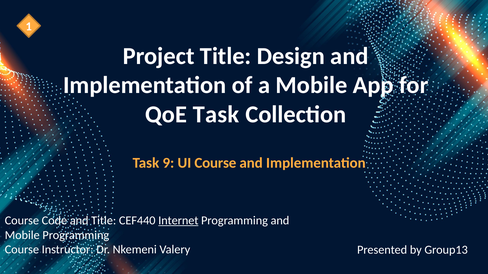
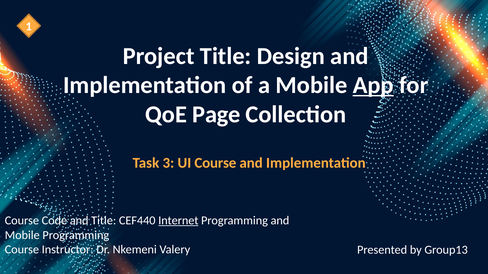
App underline: none -> present (373, 85)
QoE Task: Task -> Page (216, 115)
9: 9 -> 3 (168, 163)
